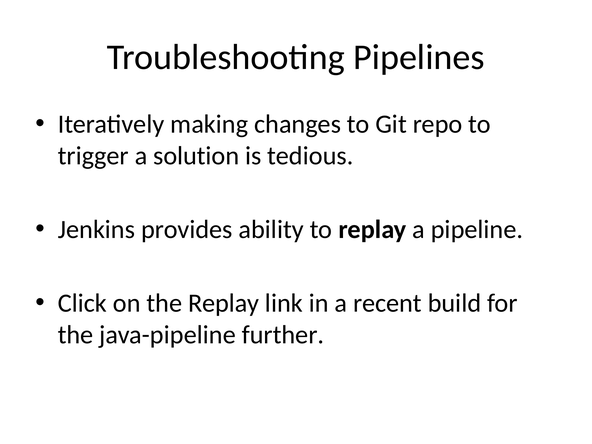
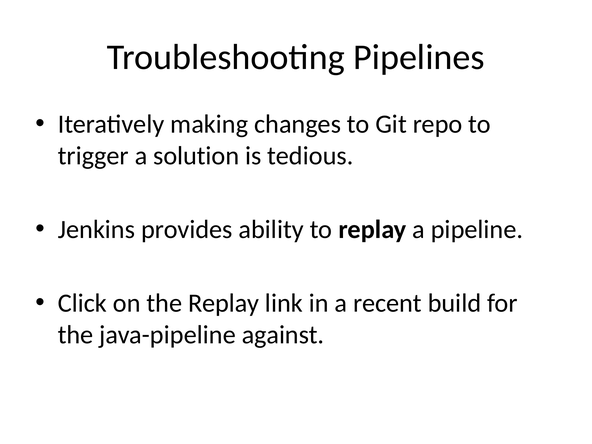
further: further -> against (283, 335)
